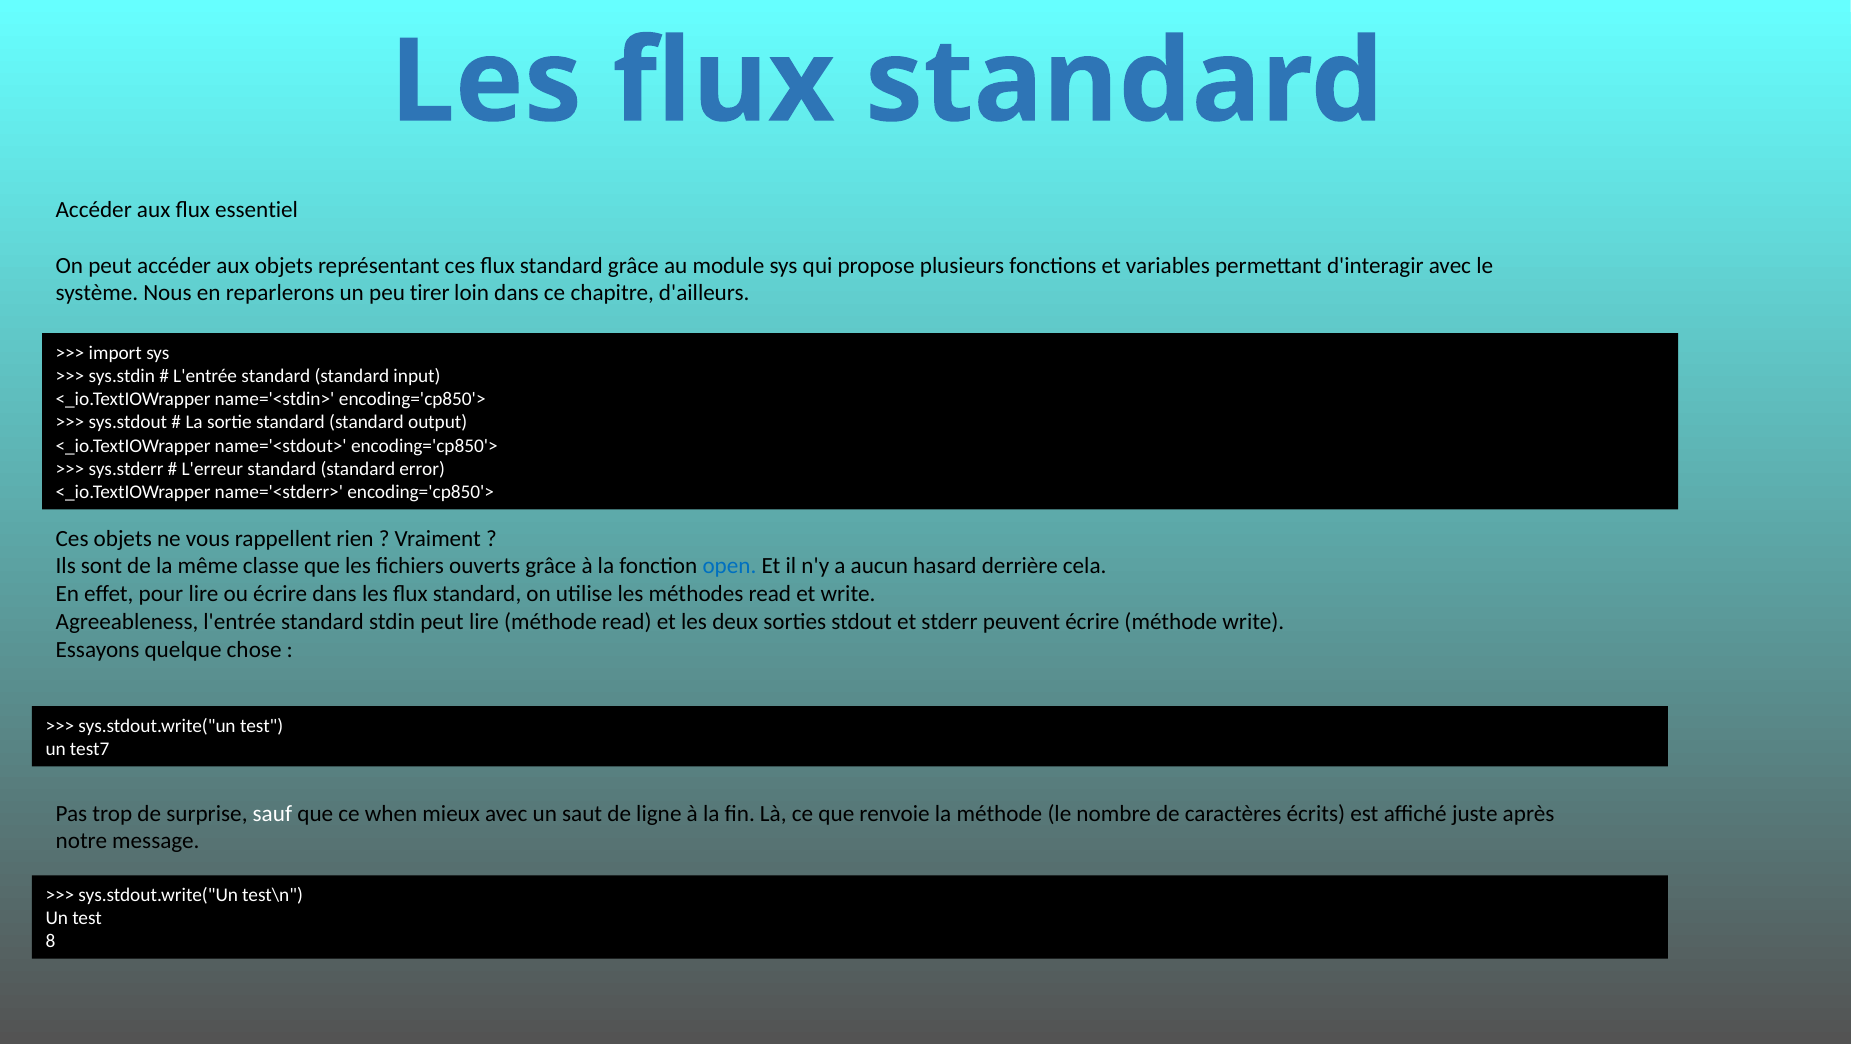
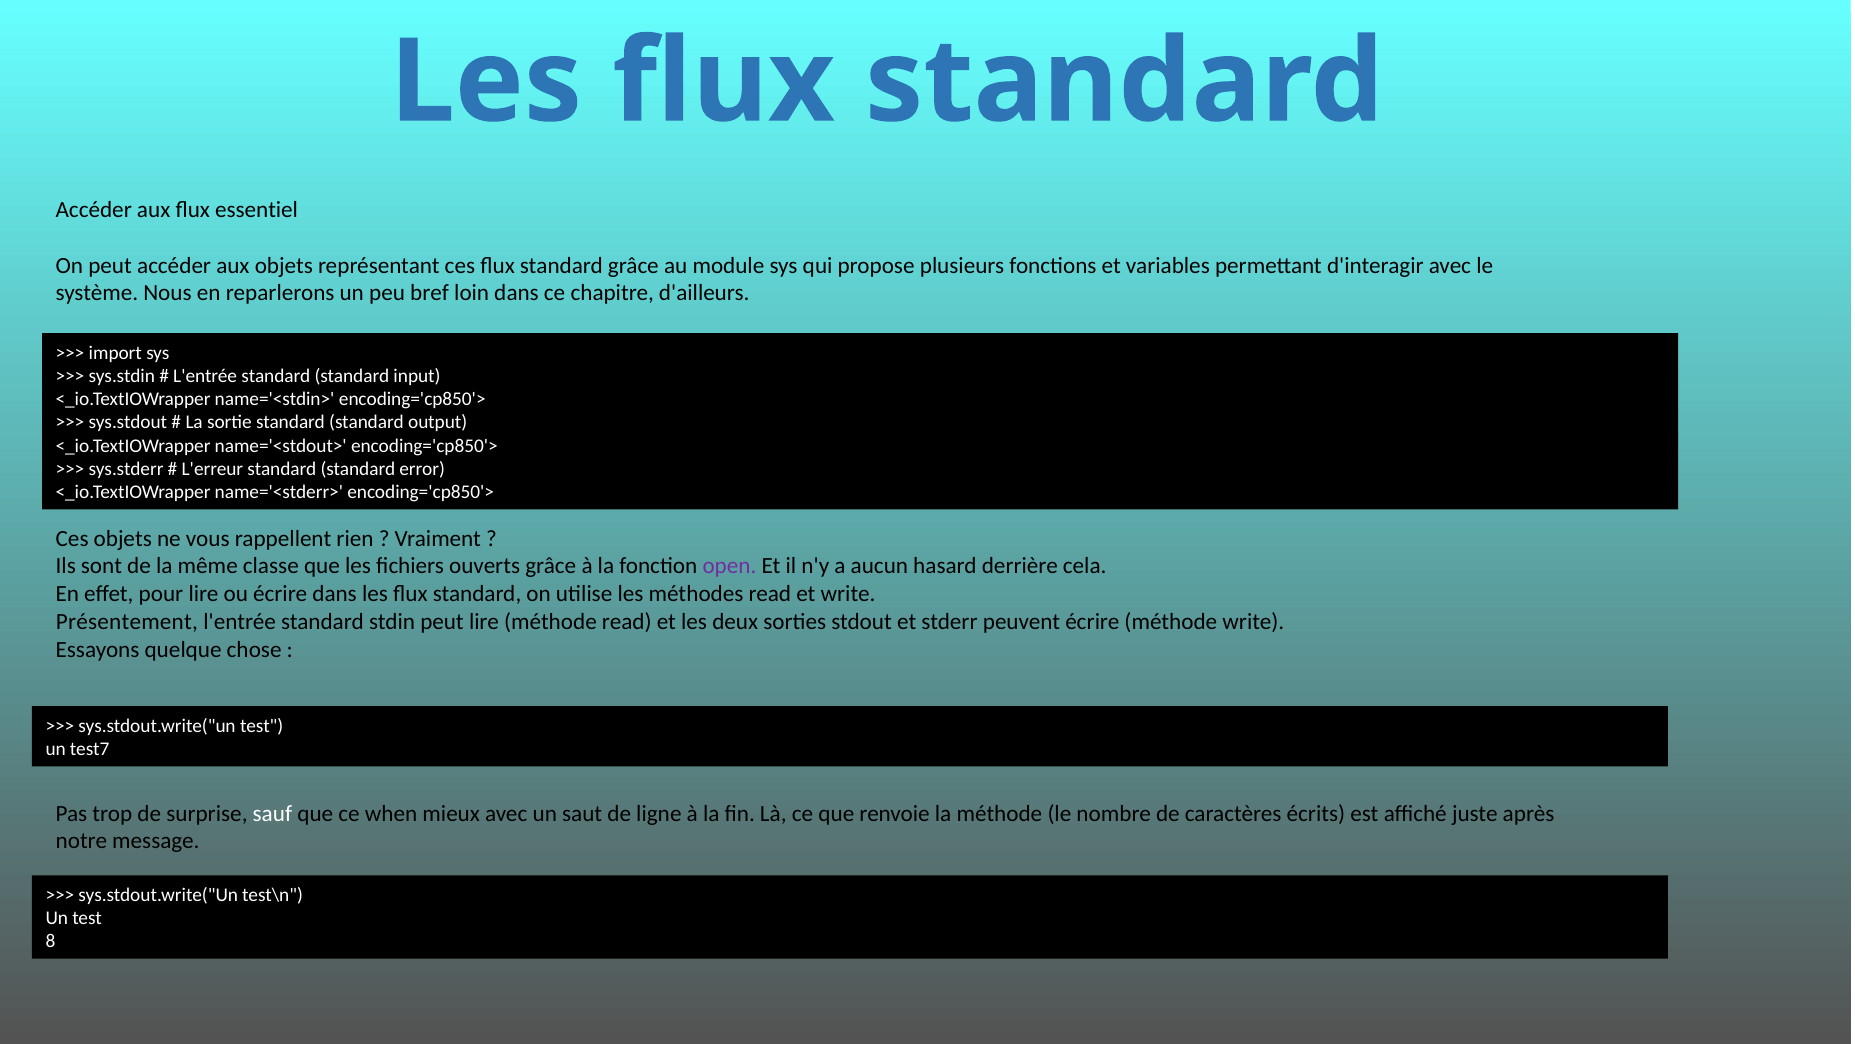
tirer: tirer -> bref (430, 293)
open colour: blue -> purple (729, 566)
Agreeableness: Agreeableness -> Présentement (127, 622)
